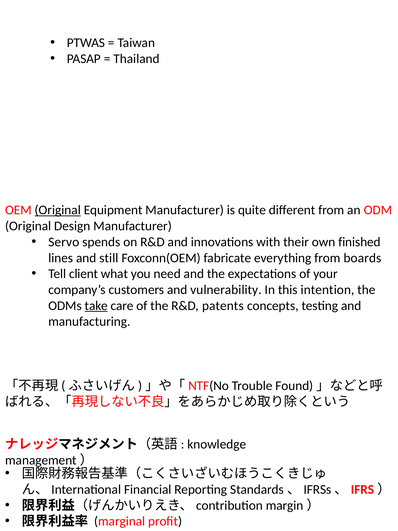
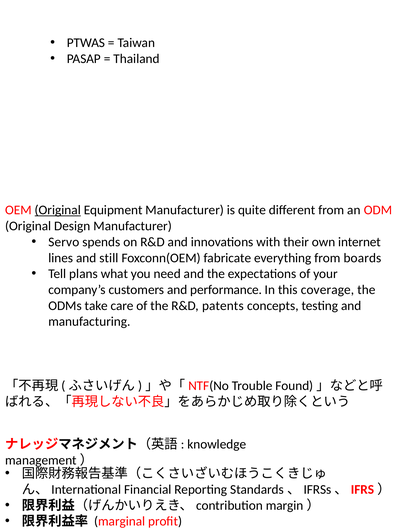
finished: finished -> internet (360, 242)
client: client -> plans (84, 274)
vulnerability: vulnerability -> performance (226, 290)
intention: intention -> coverage (328, 290)
take underline: present -> none (96, 305)
